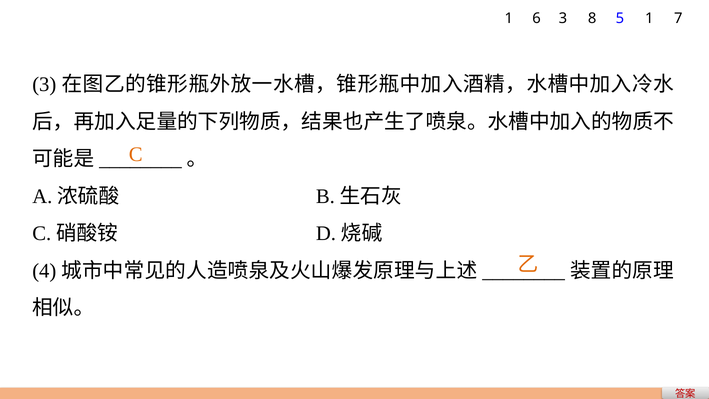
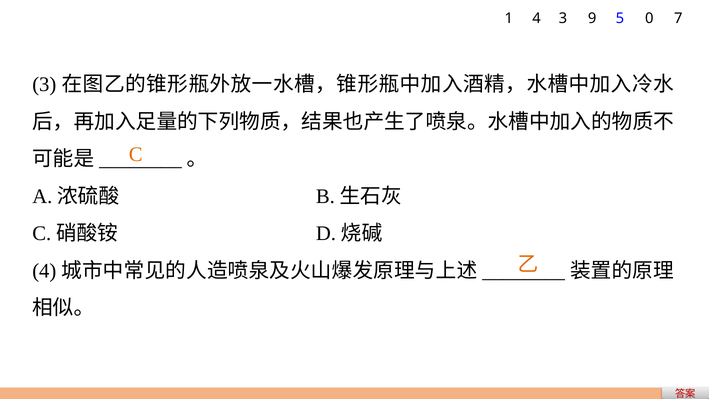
1 6: 6 -> 4 (537, 18)
8: 8 -> 9 (592, 18)
5 1: 1 -> 0 (649, 18)
